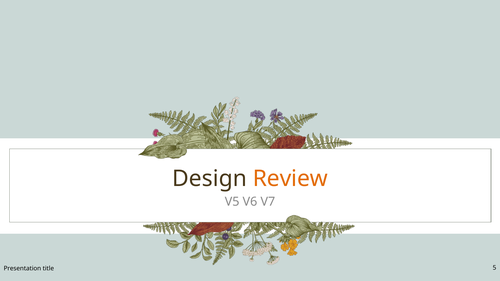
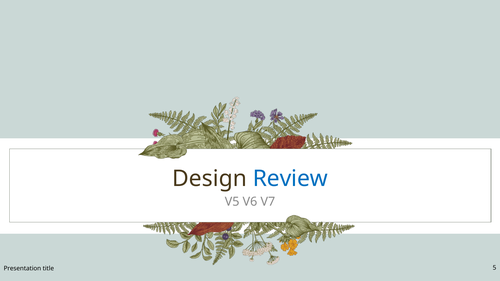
Review colour: orange -> blue (290, 179)
